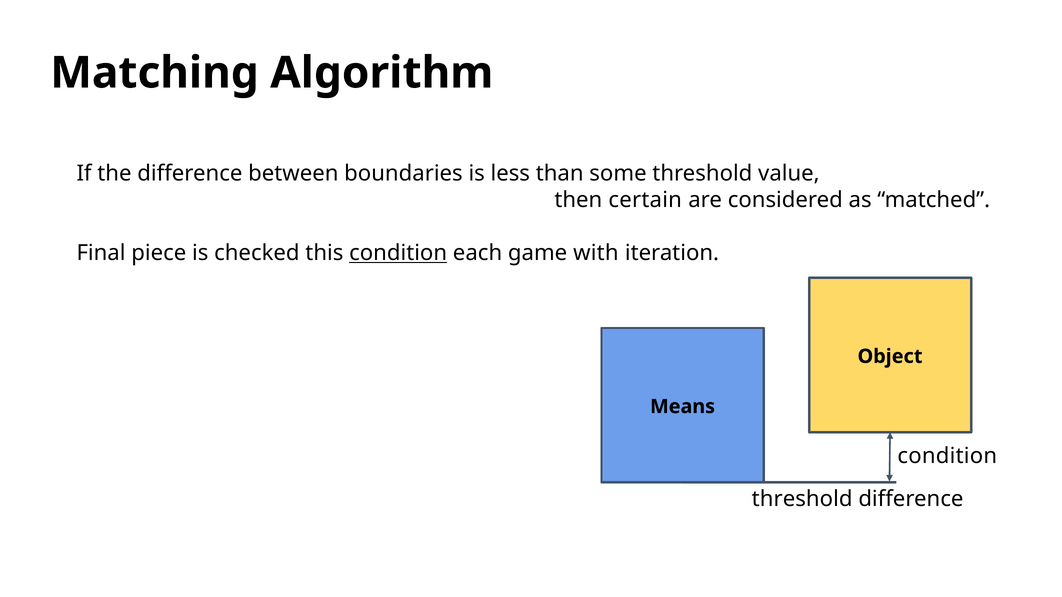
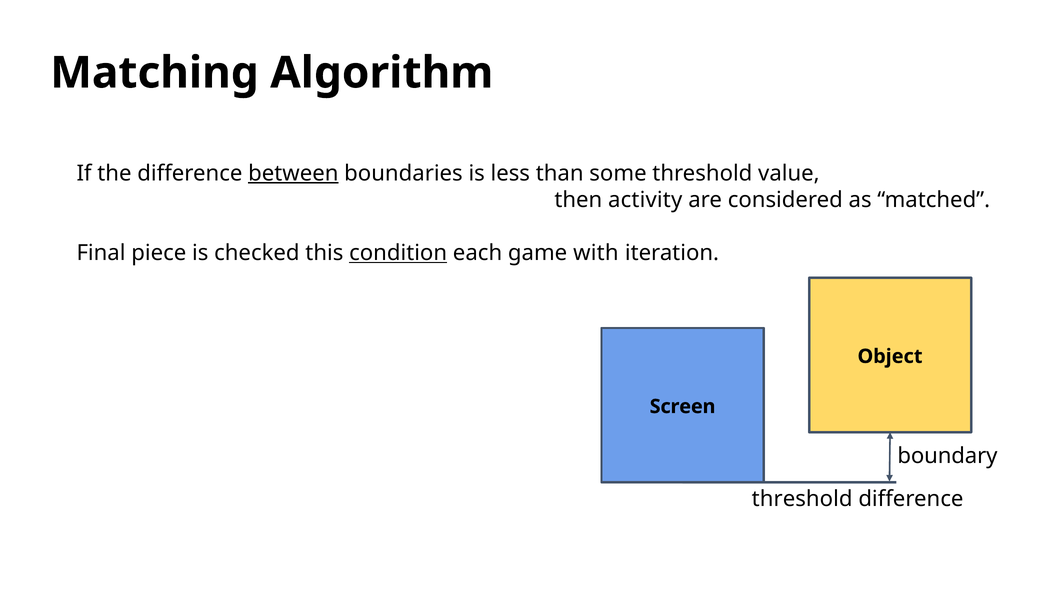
between underline: none -> present (293, 173)
certain: certain -> activity (645, 200)
Means: Means -> Screen (683, 407)
condition: condition -> boundary (947, 456)
